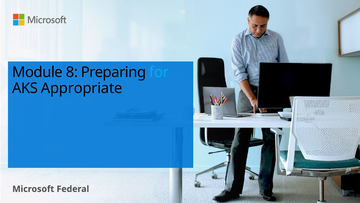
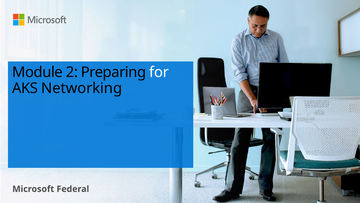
8: 8 -> 2 (72, 72)
for colour: light blue -> white (159, 72)
Appropriate: Appropriate -> Networking (82, 88)
